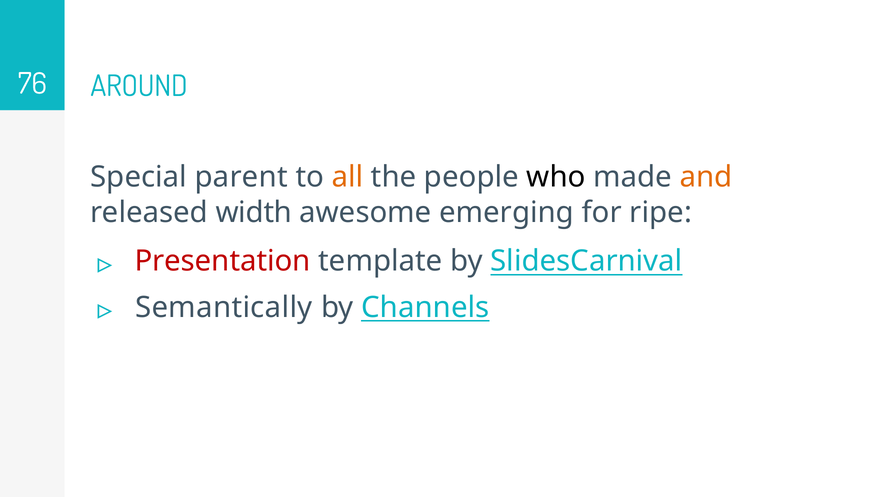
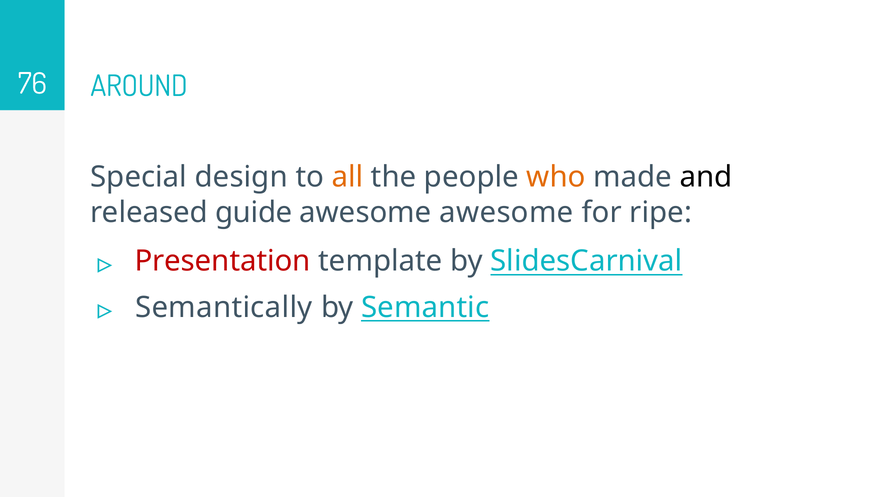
parent: parent -> design (241, 177)
who colour: black -> orange (556, 177)
and colour: orange -> black (706, 177)
width: width -> guide (254, 212)
awesome emerging: emerging -> awesome (506, 212)
Channels: Channels -> Semantic (425, 307)
